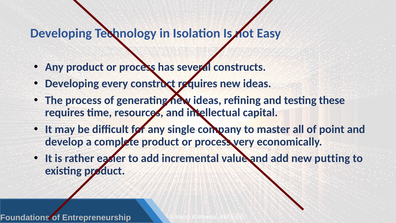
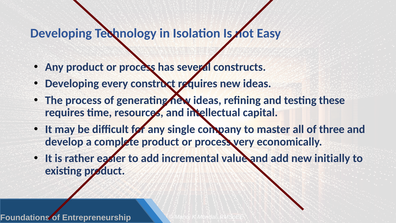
point: point -> three (332, 129)
putting: putting -> initially (332, 158)
